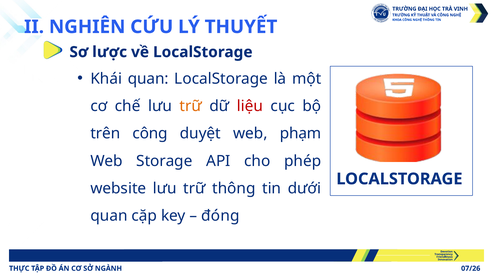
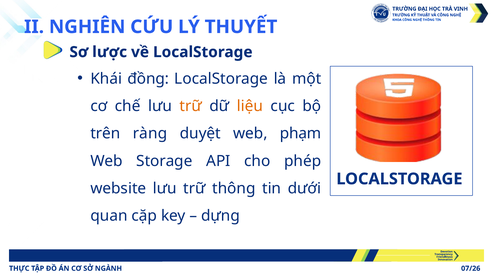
Khái quan: quan -> đồng (148, 79)
liệu colour: red -> orange (250, 106)
trên công: công -> ràng (150, 134)
đóng: đóng -> dựng (221, 216)
